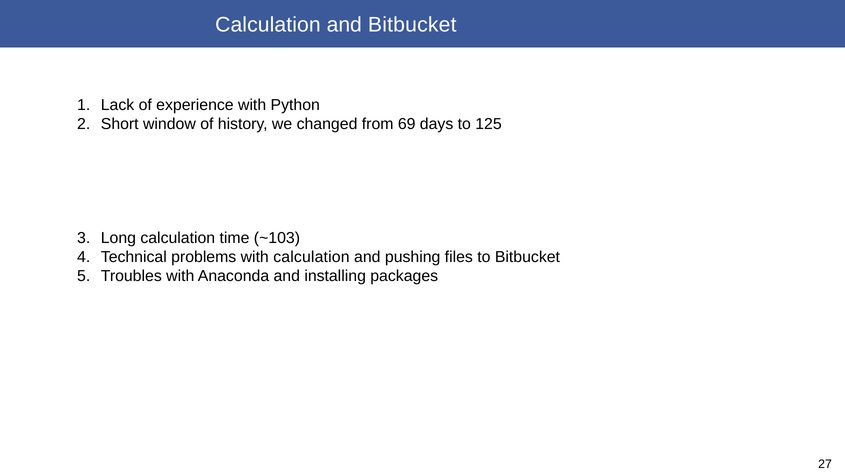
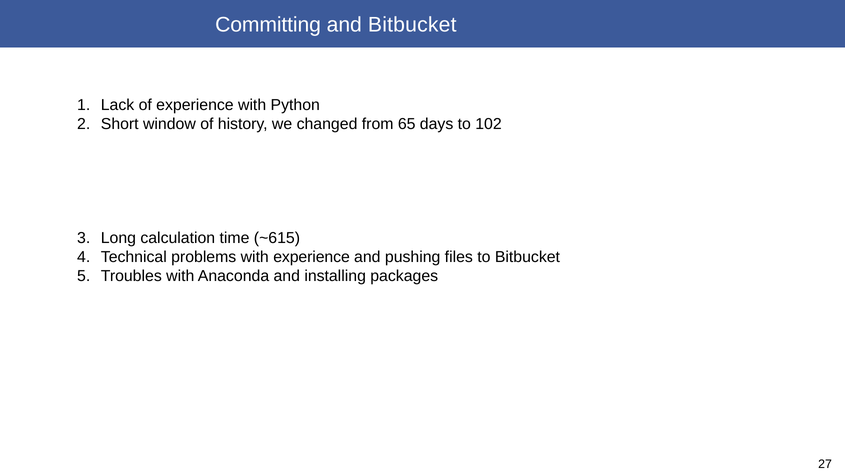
Calculation: Calculation -> Committing (268, 25)
69: 69 -> 65 (407, 124)
125: 125 -> 102 (489, 124)
~103: ~103 -> ~615 (277, 238)
with calculation: calculation -> experience (312, 257)
